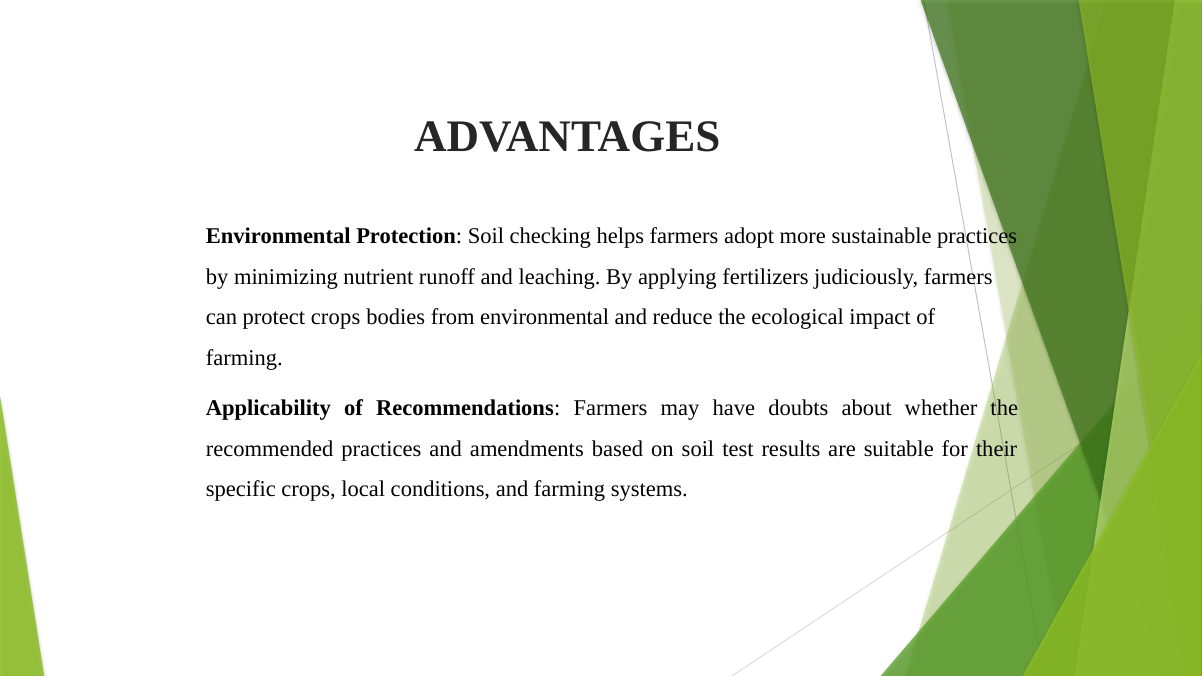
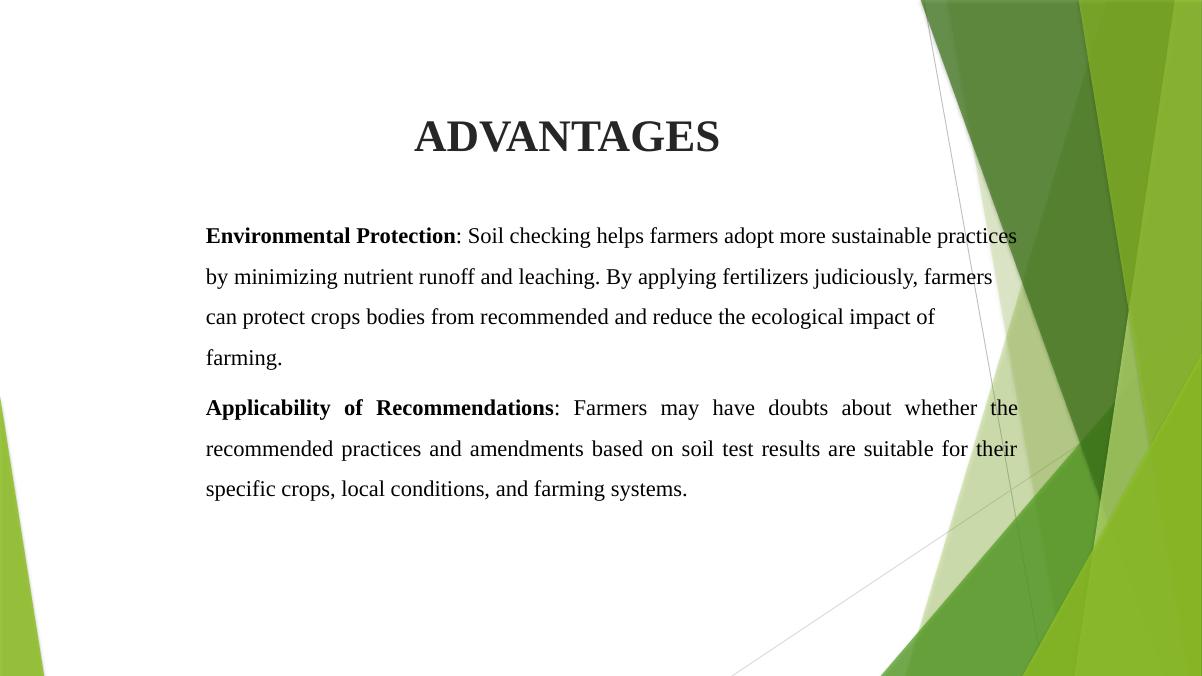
from environmental: environmental -> recommended (545, 317)
